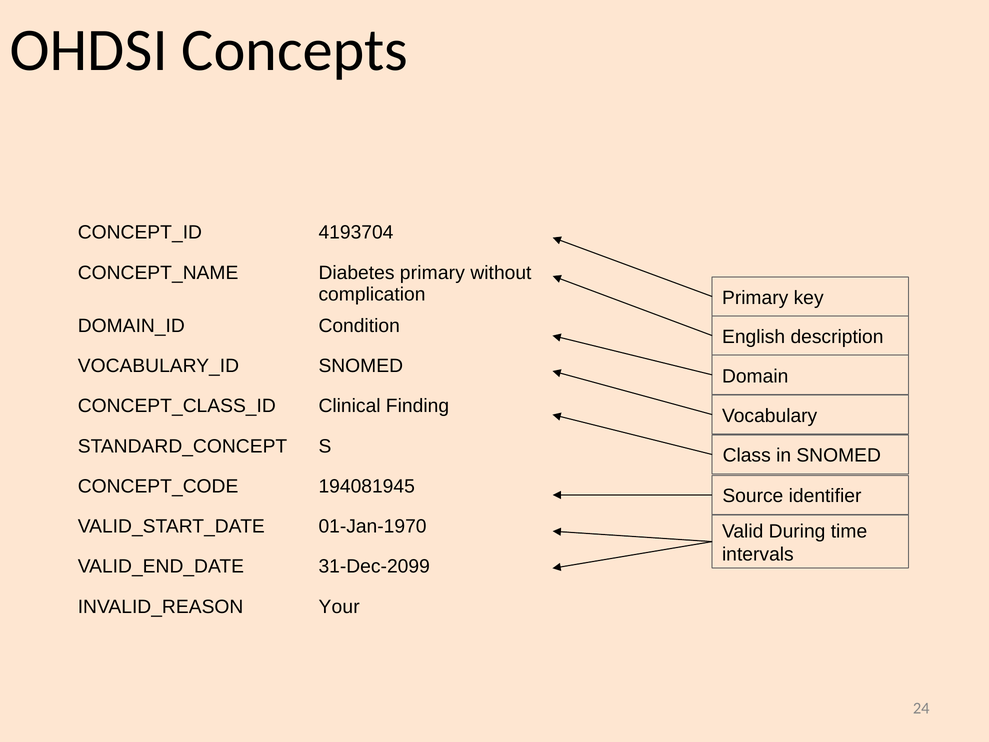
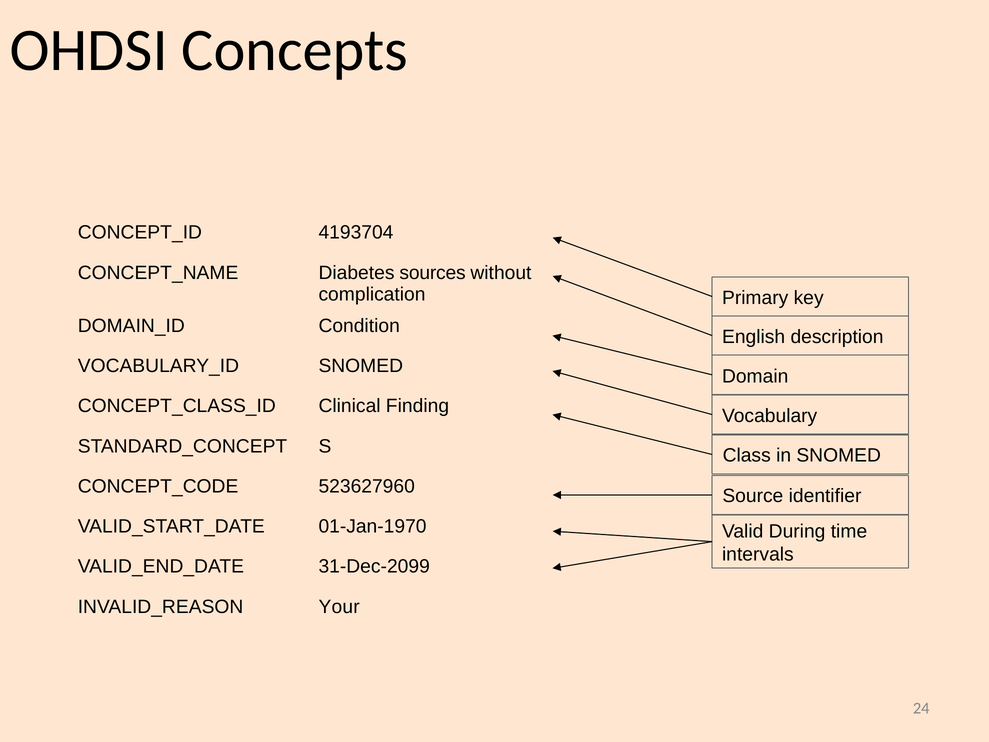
Diabetes primary: primary -> sources (433, 273)
194081945: 194081945 -> 523627960 (367, 486)
